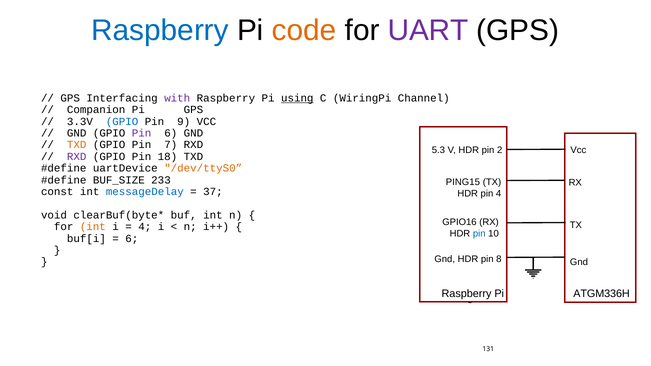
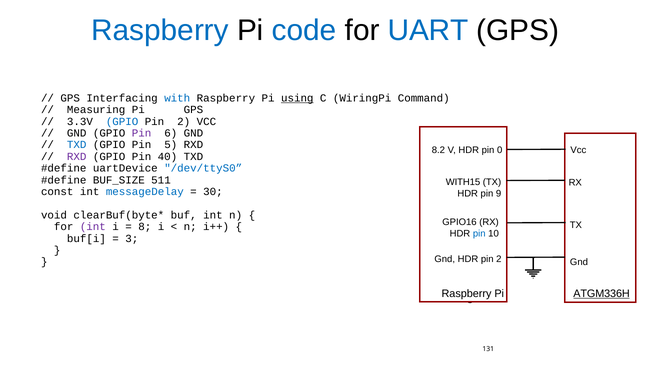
code colour: orange -> blue (304, 30)
UART colour: purple -> blue (428, 30)
with colour: purple -> blue (177, 98)
Channel: Channel -> Command (424, 98)
Companion: Companion -> Measuring (96, 110)
9: 9 -> 2 (184, 122)
TXD colour: orange -> blue (77, 145)
7: 7 -> 5 (171, 145)
5.3: 5.3 -> 8.2 (438, 150)
2: 2 -> 0 (500, 150)
18: 18 -> 40 (167, 157)
/dev/ttyS0 colour: orange -> blue (203, 168)
233: 233 -> 511 (161, 180)
PING15: PING15 -> WITH15 (463, 182)
37: 37 -> 30 (213, 192)
4: 4 -> 9 (499, 194)
int colour: orange -> purple (93, 227)
4: 4 -> 8 (145, 227)
6: 6 -> 3 (132, 239)
8: 8 -> 2 (499, 259)
ATGM336H underline: none -> present (602, 294)
